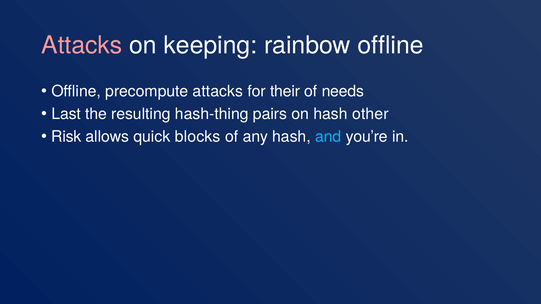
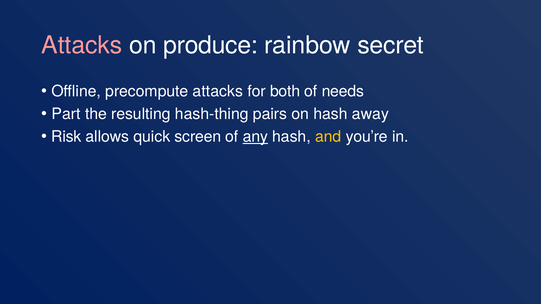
keeping: keeping -> produce (211, 45)
rainbow offline: offline -> secret (391, 45)
their: their -> both (285, 91)
Last: Last -> Part (66, 114)
other: other -> away (370, 114)
blocks: blocks -> screen (198, 137)
any underline: none -> present (255, 137)
and colour: light blue -> yellow (328, 137)
